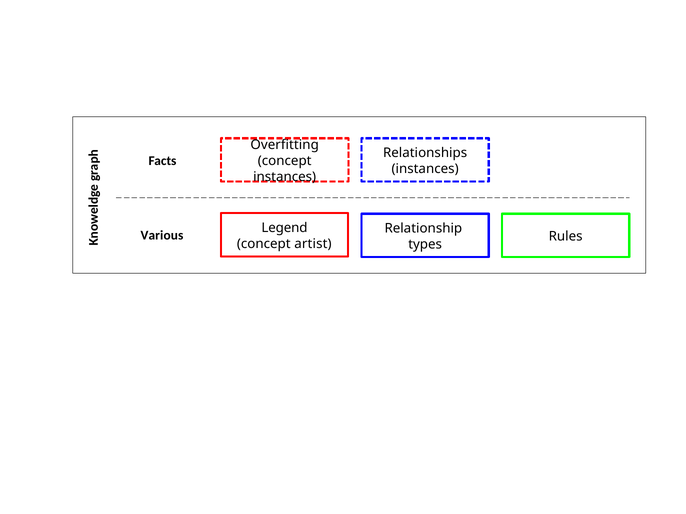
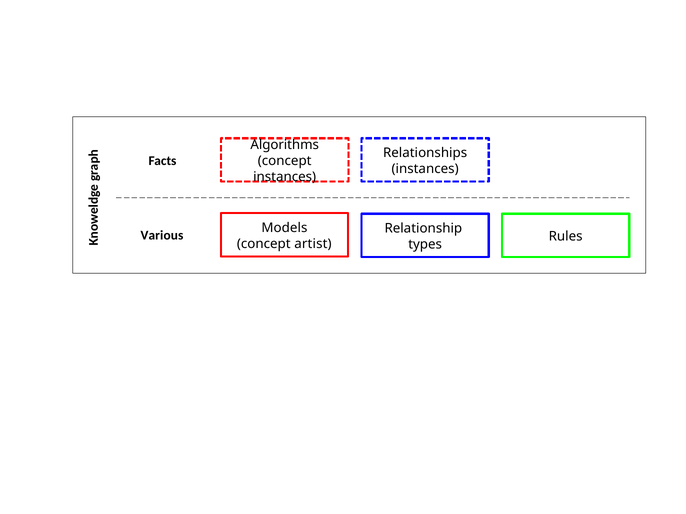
Overfitting: Overfitting -> Algorithms (285, 145)
Legend: Legend -> Models (284, 228)
